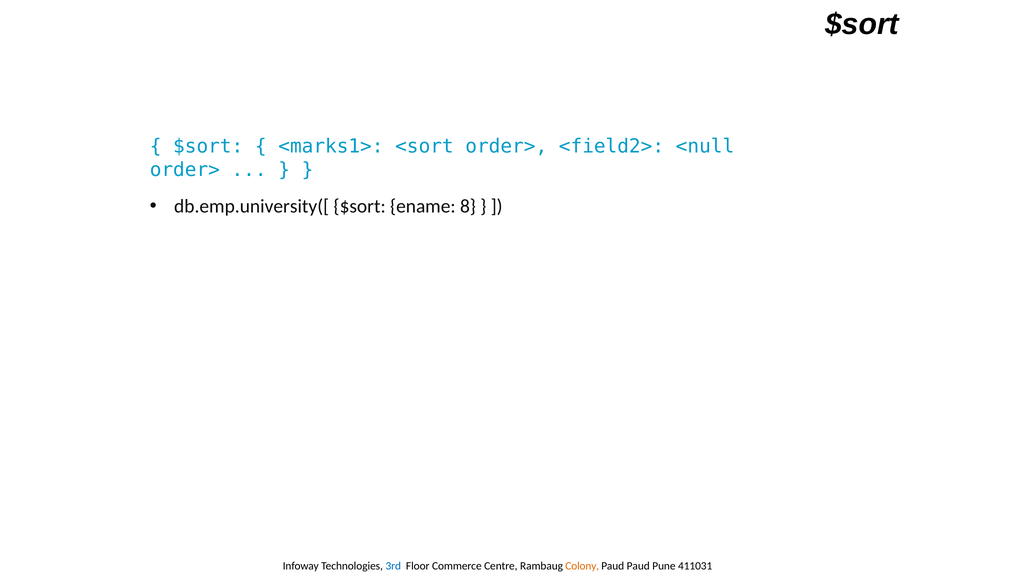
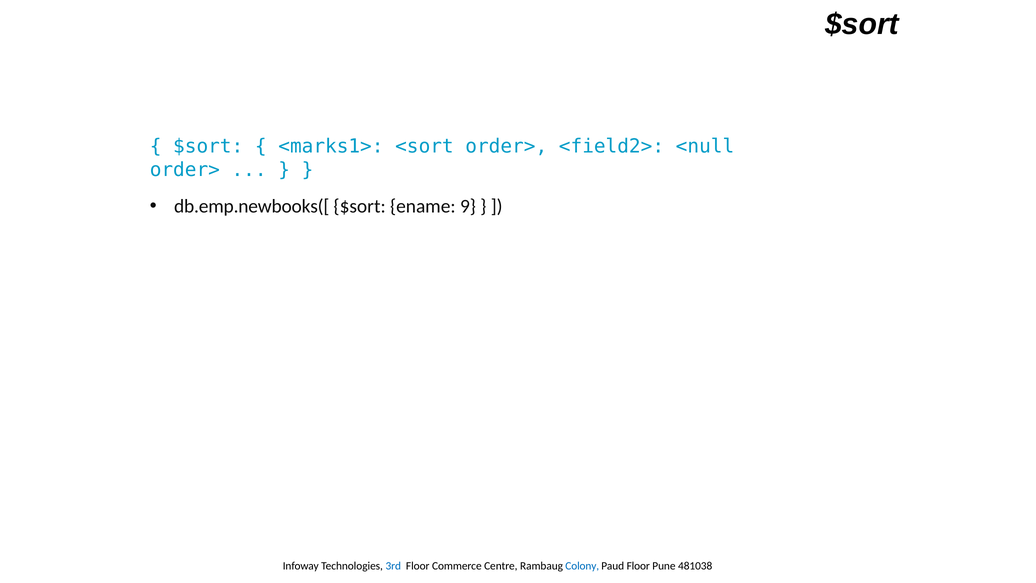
db.emp.university([: db.emp.university([ -> db.emp.newbooks([ (252, 206)
8: 8 -> 9 (468, 206)
Colony colour: orange -> blue (582, 566)
Paud Paud: Paud -> Floor (638, 566)
411031: 411031 -> 481038 (695, 566)
